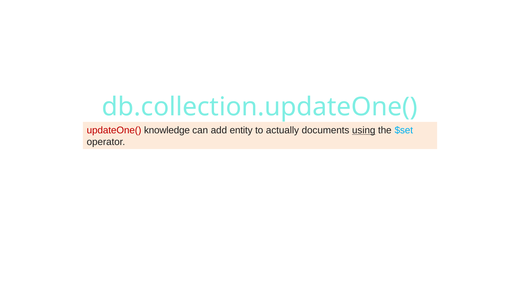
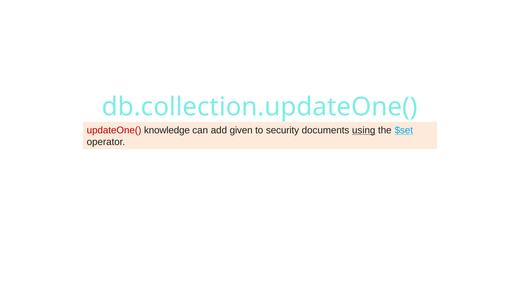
entity: entity -> given (241, 131)
actually: actually -> security (283, 131)
$set underline: none -> present (404, 131)
